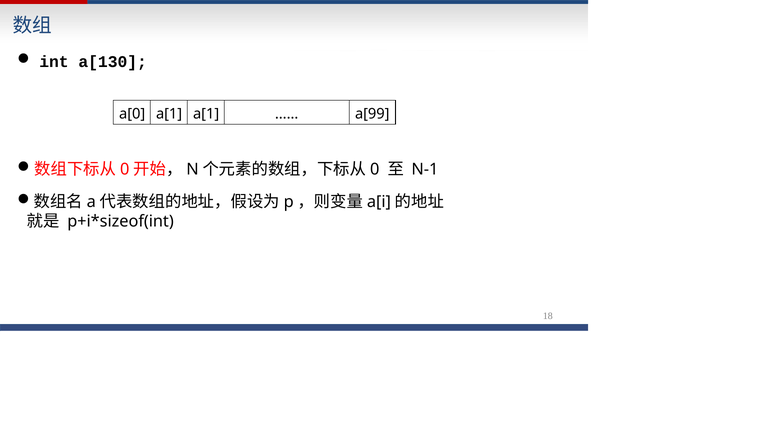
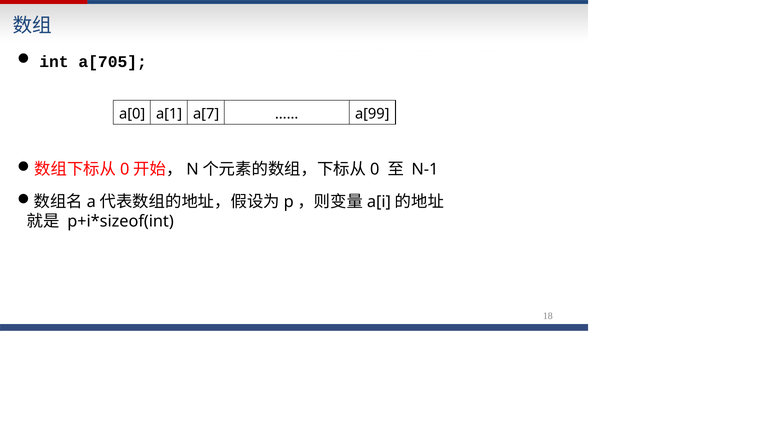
a[130: a[130 -> a[705 (113, 62)
a[1 a[1: a[1 -> a[7 (206, 114)
